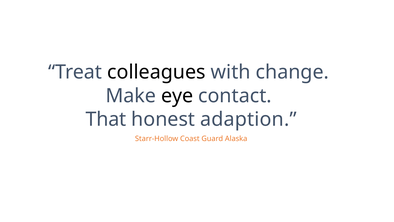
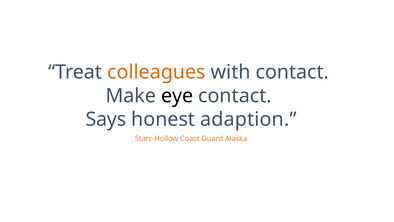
colleagues colour: black -> orange (156, 72)
with change: change -> contact (292, 72)
That: That -> Says (106, 119)
